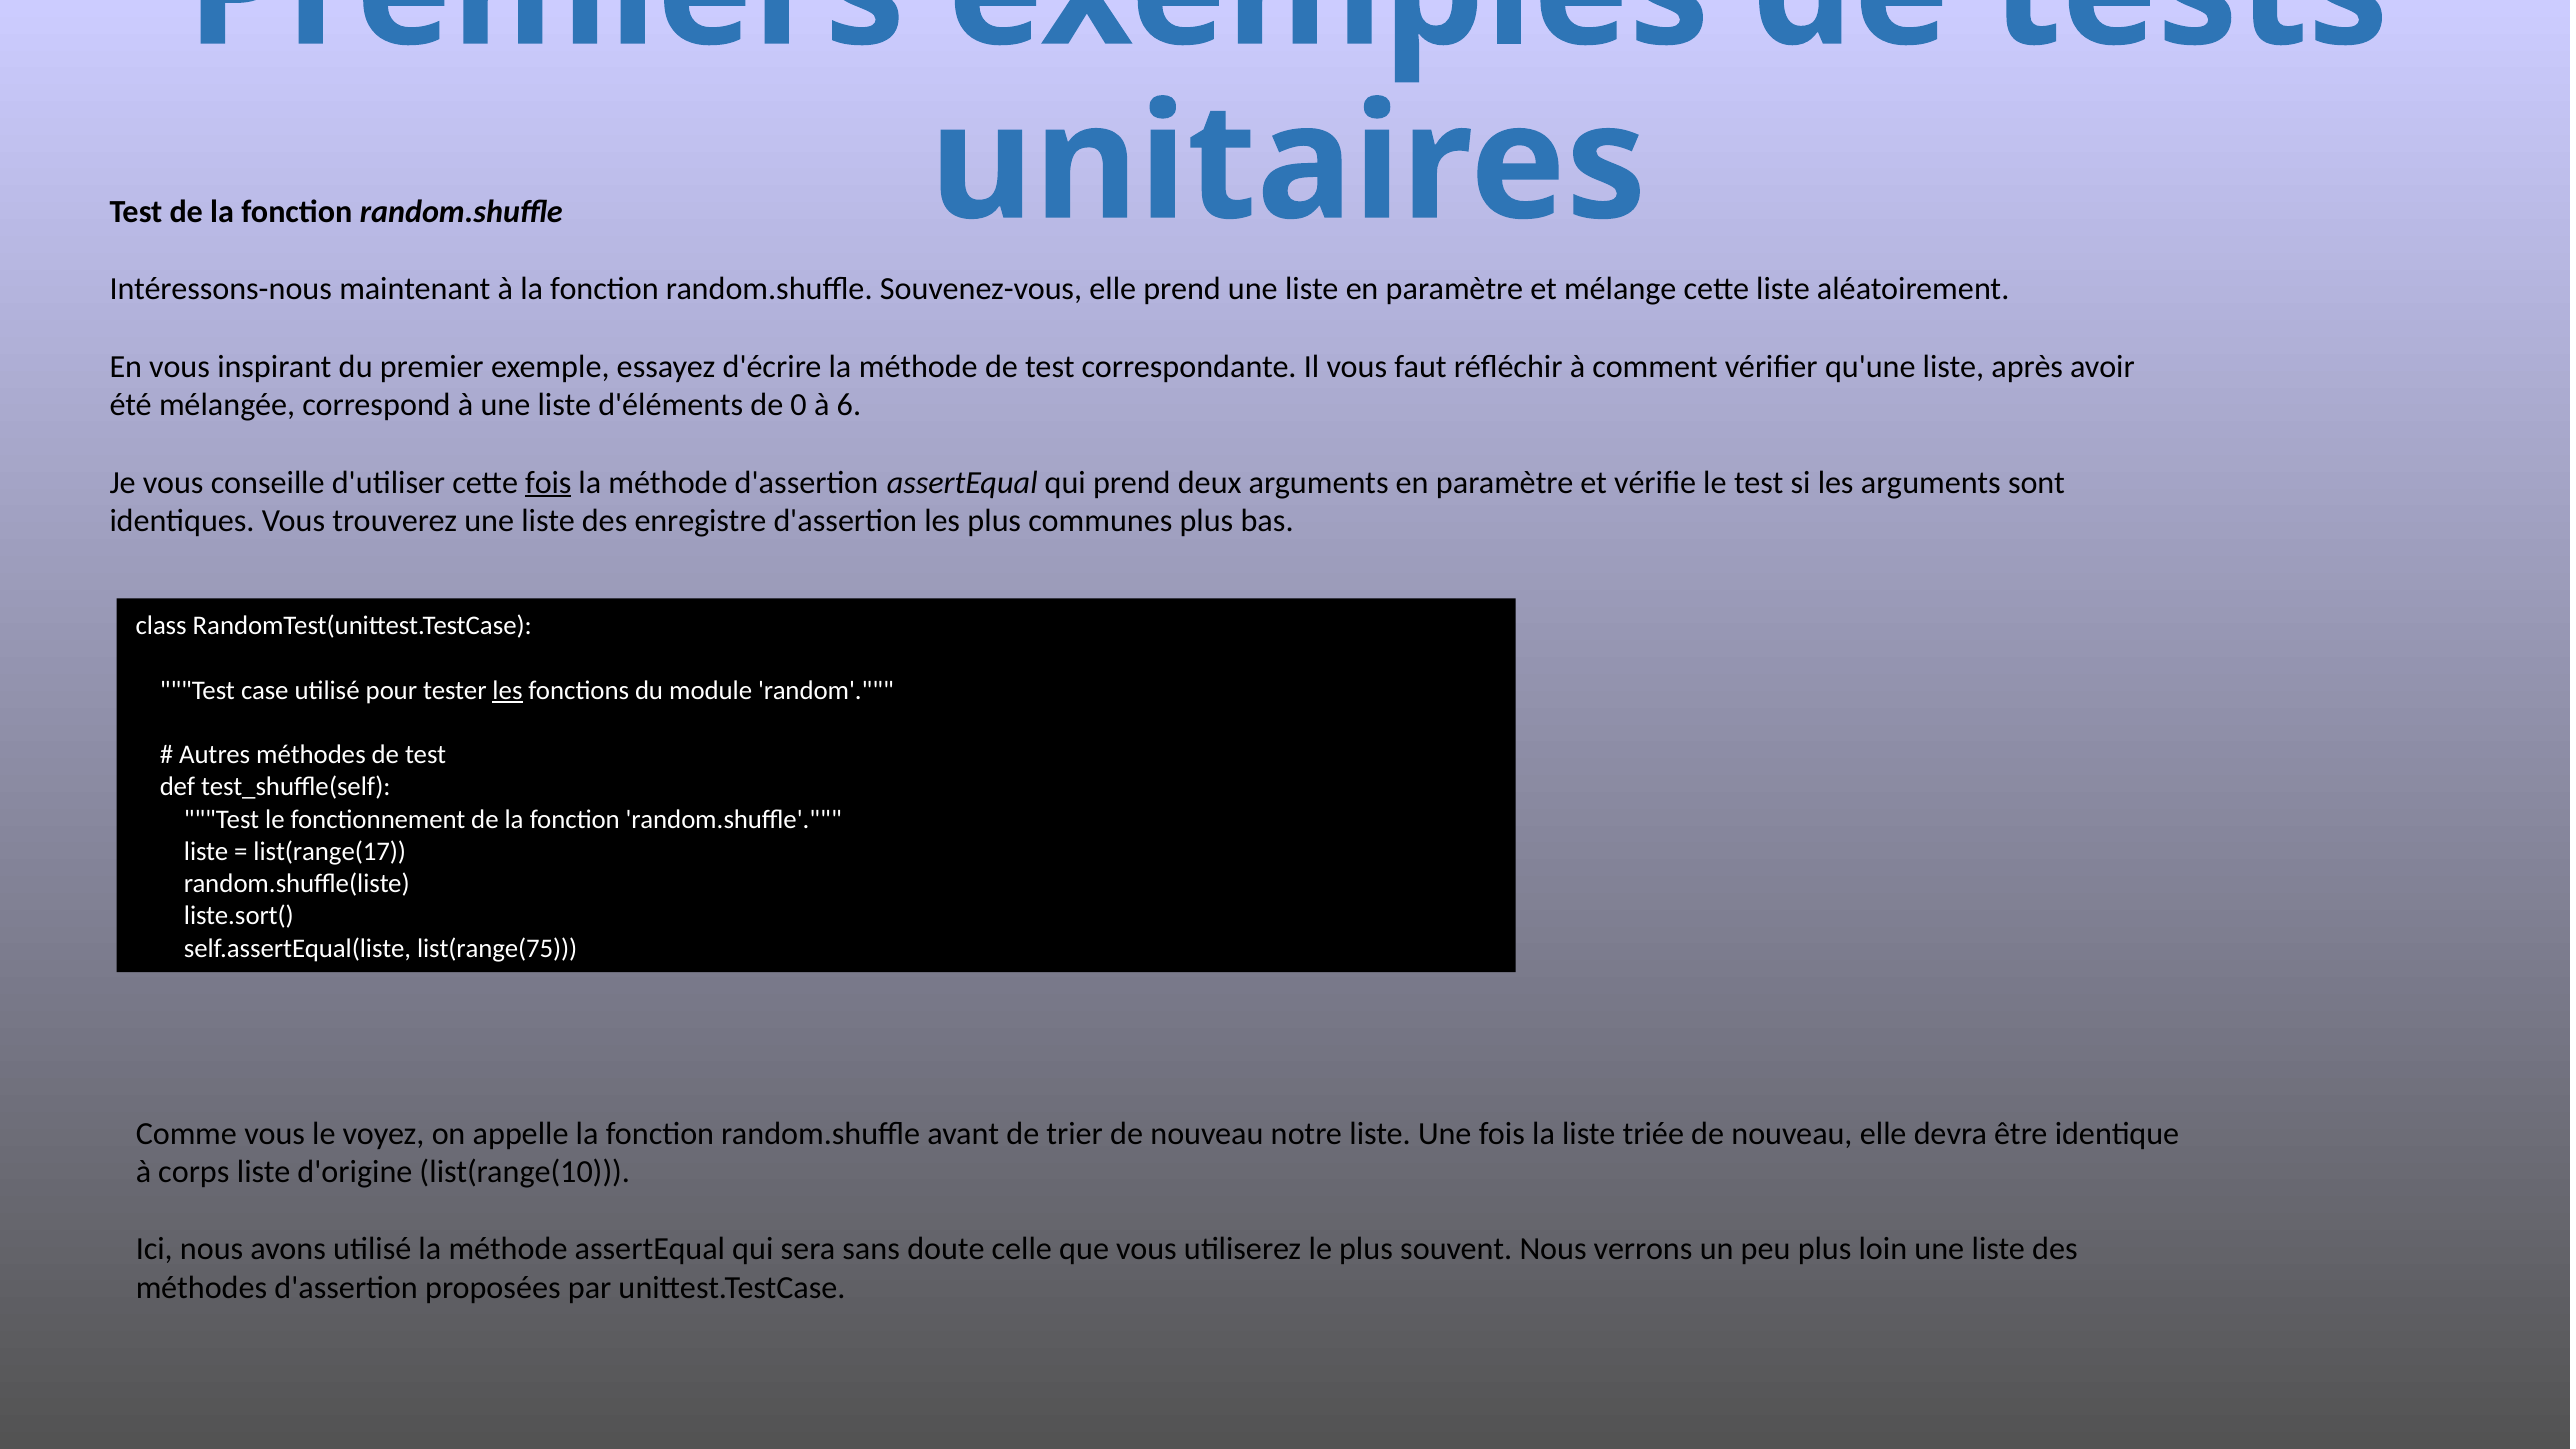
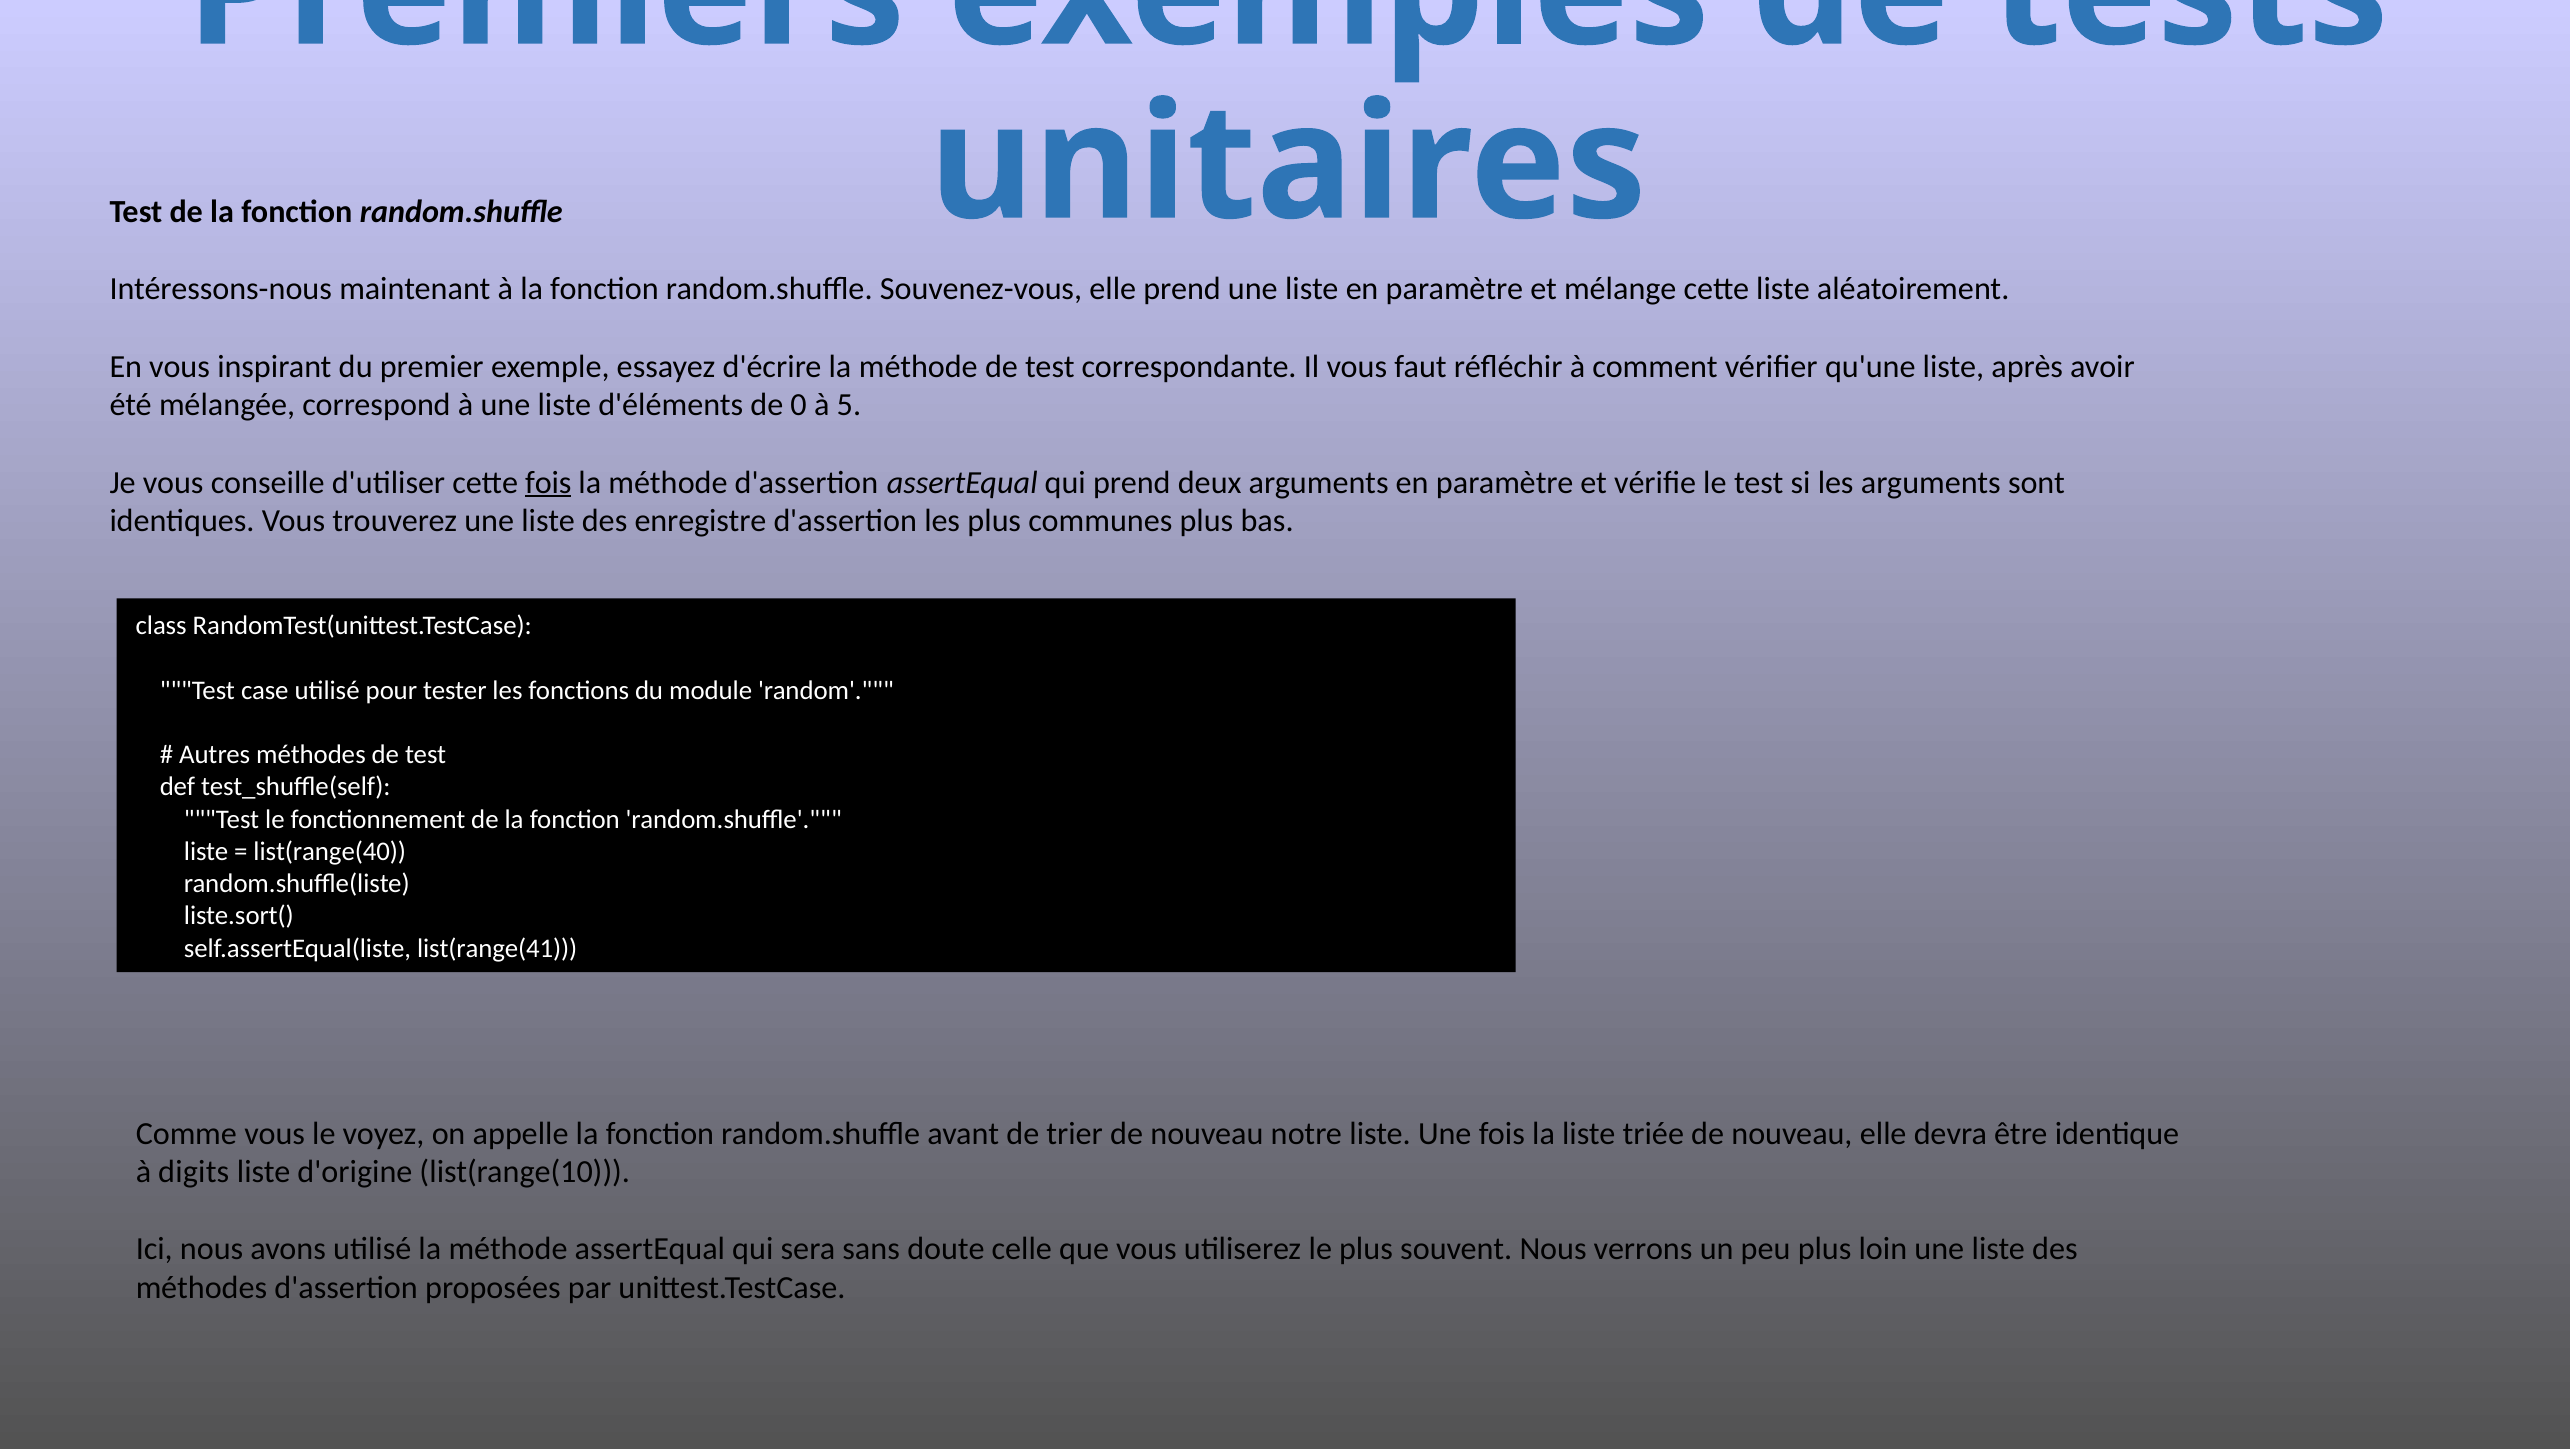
6: 6 -> 5 (849, 405)
les underline: present -> none (507, 690)
list(range(17: list(range(17 -> list(range(40 (330, 852)
list(range(75: list(range(75 -> list(range(41 (497, 948)
corps: corps -> digits (194, 1172)
